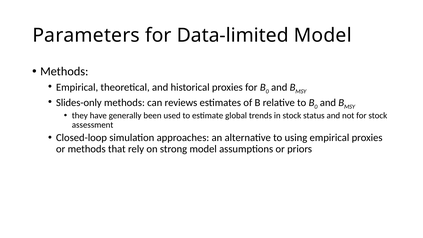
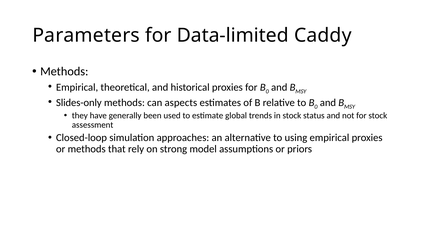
Data-limited Model: Model -> Caddy (323, 36)
reviews: reviews -> aspects (181, 103)
